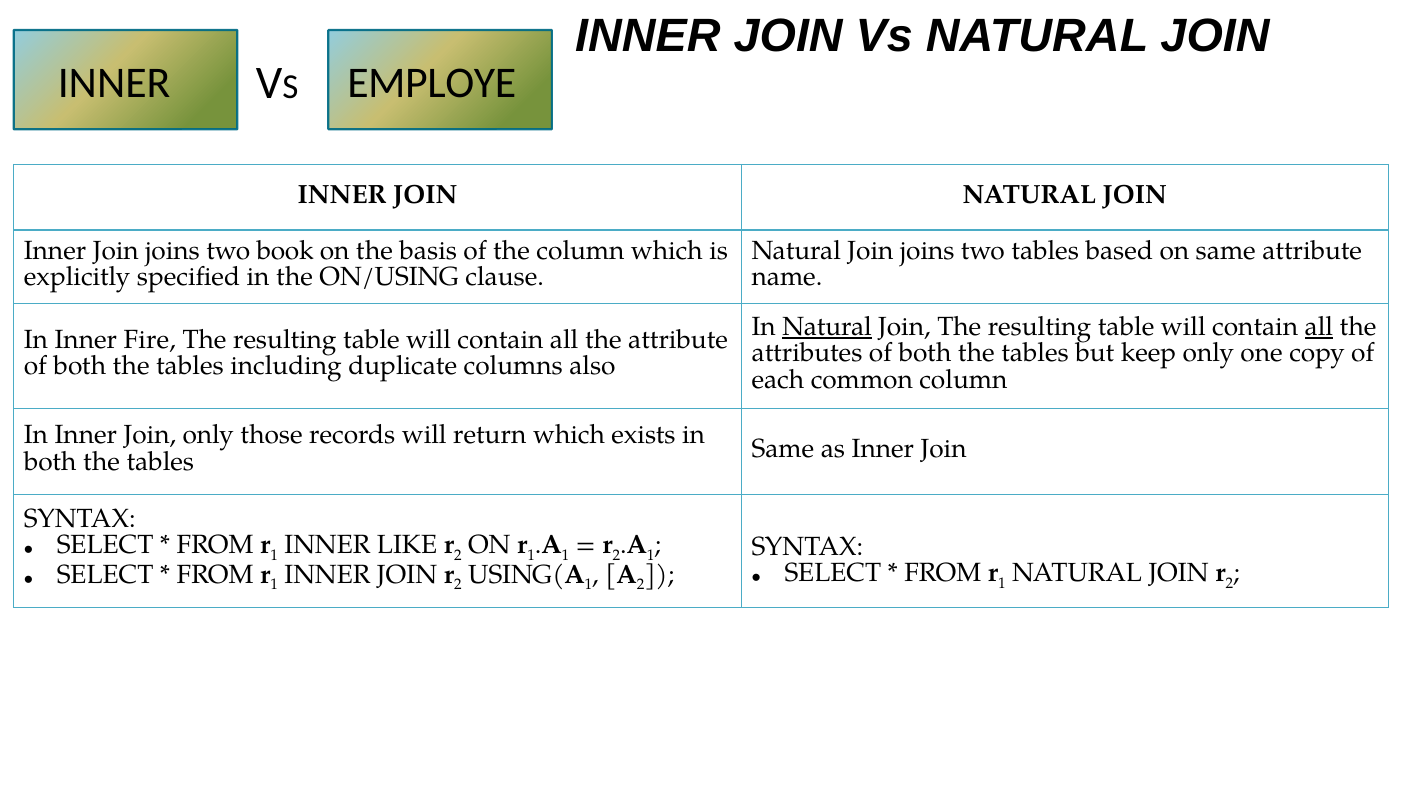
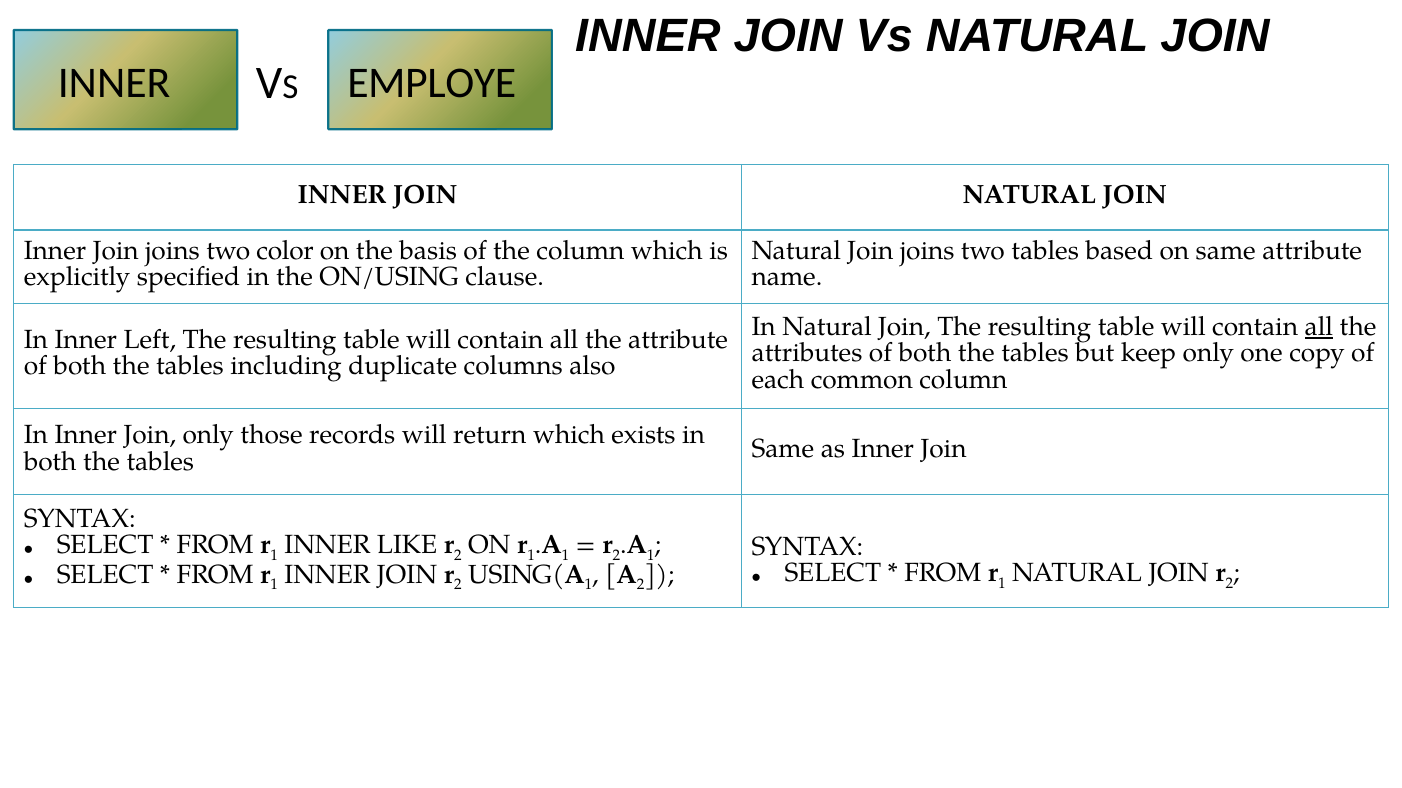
book: book -> color (285, 251)
Natural underline: present -> none (827, 327)
Fire: Fire -> Left (150, 340)
